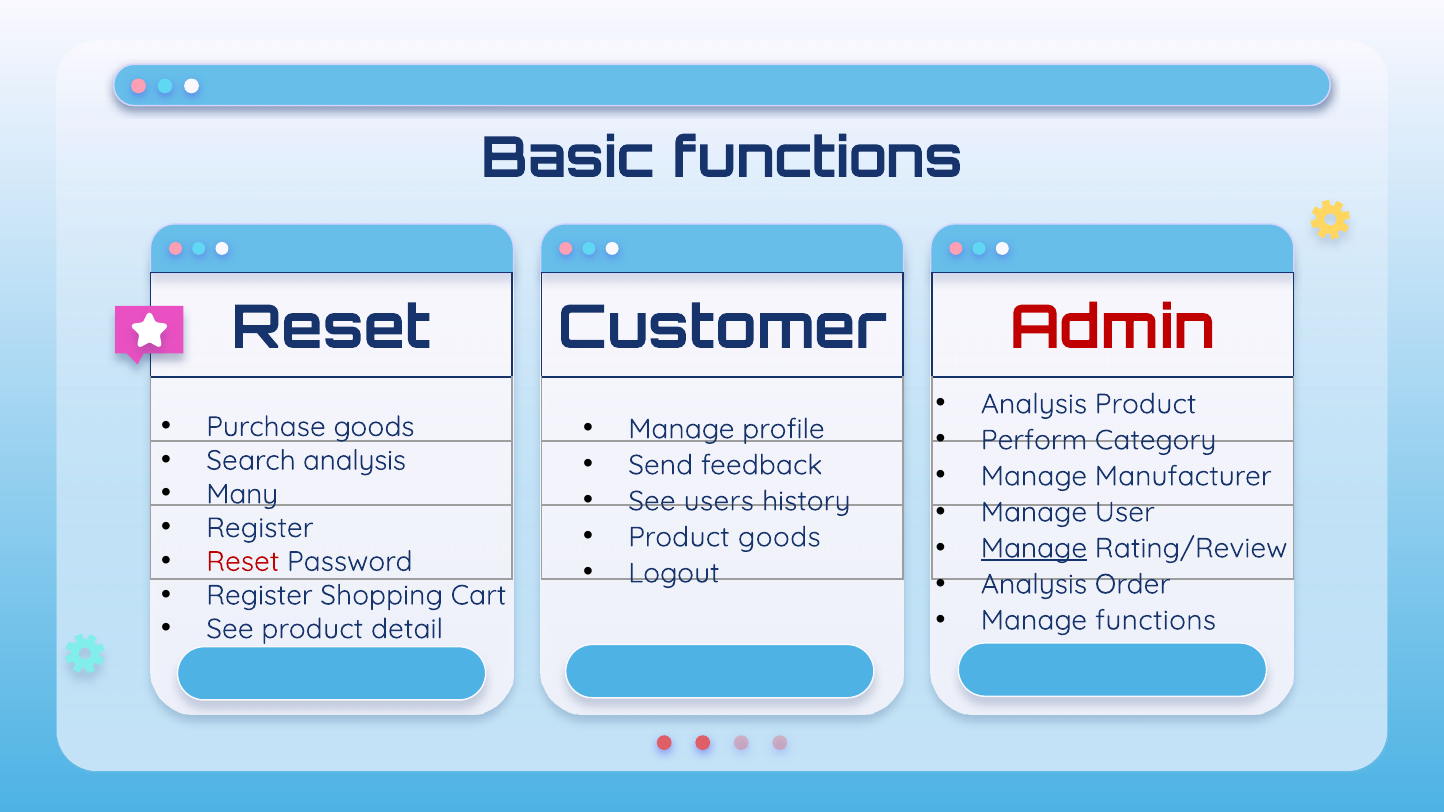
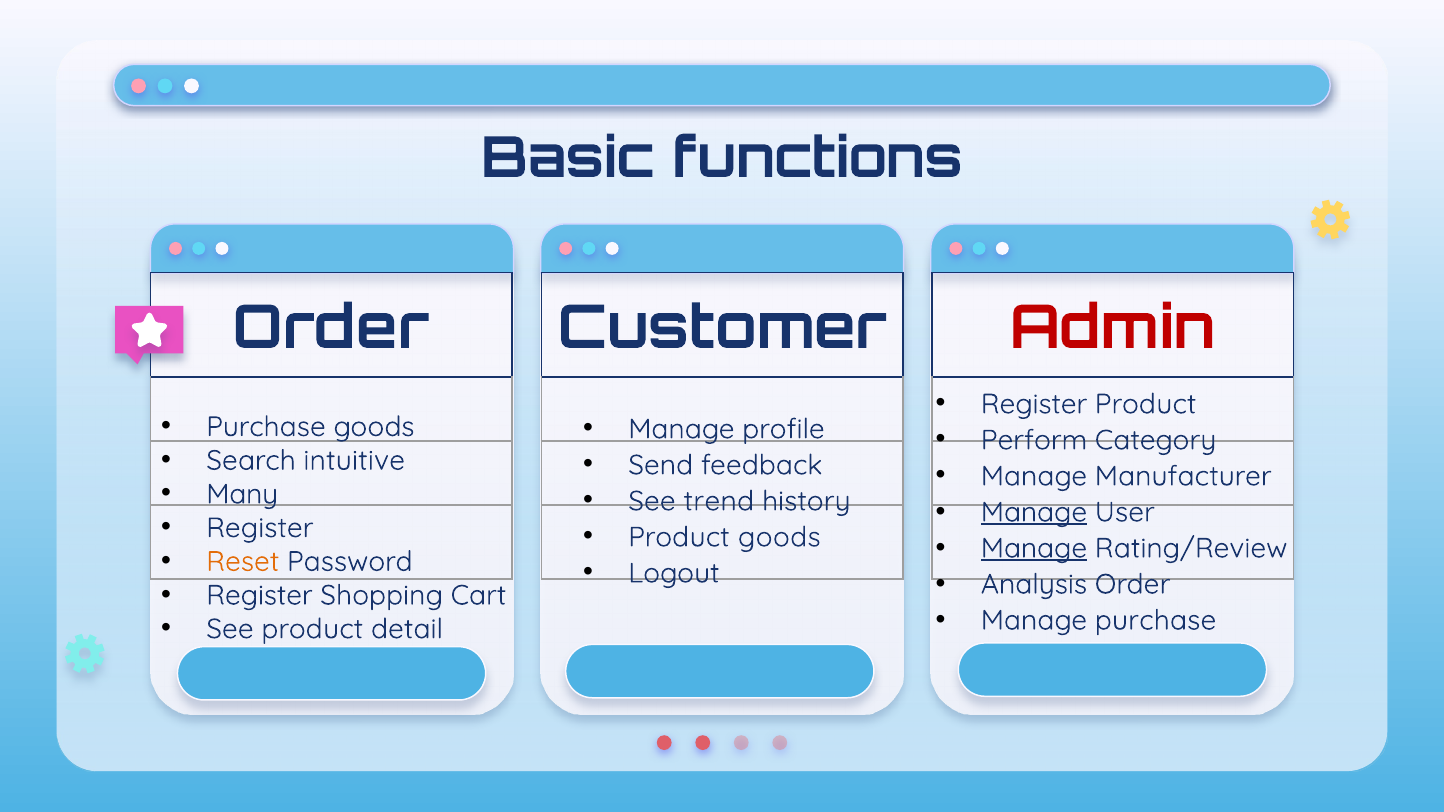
Reset: Reset -> Order (331, 328)
Analysis: Analysis -> Register (1034, 404)
Search analysis: analysis -> intuitive (354, 461)
users: users -> trend (719, 501)
Manage underline: none -> present (1034, 512)
Reset colour: red -> orange (243, 562)
Manage functions: functions -> purchase (1156, 621)
